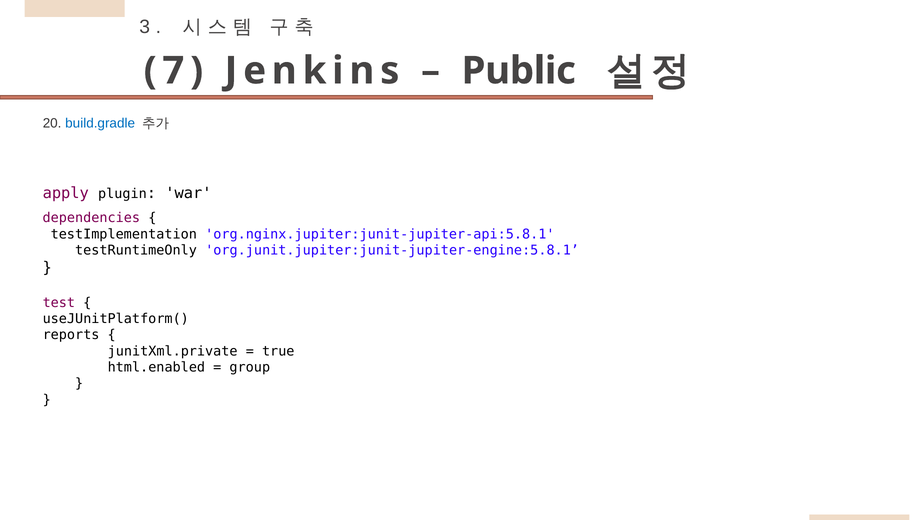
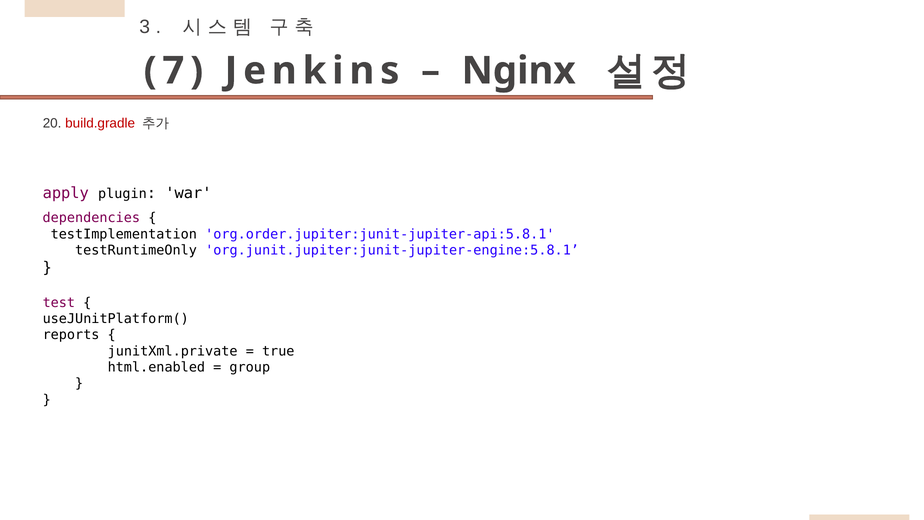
Public: Public -> Nginx (519, 71)
build.gradle colour: blue -> red (100, 123)
org.nginx.jupiter:junit-jupiter-api:5.8.1: org.nginx.jupiter:junit-jupiter-api:5.8.1 -> org.order.jupiter:junit-jupiter-api:5.8.1 (380, 234)
